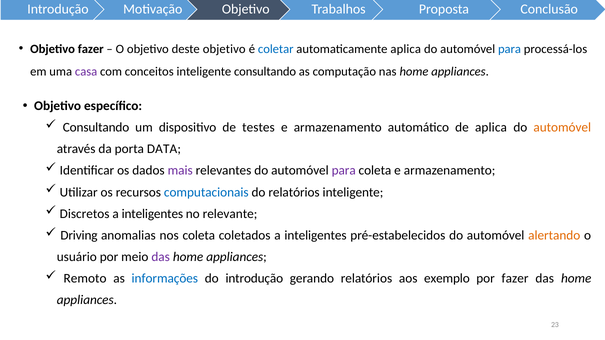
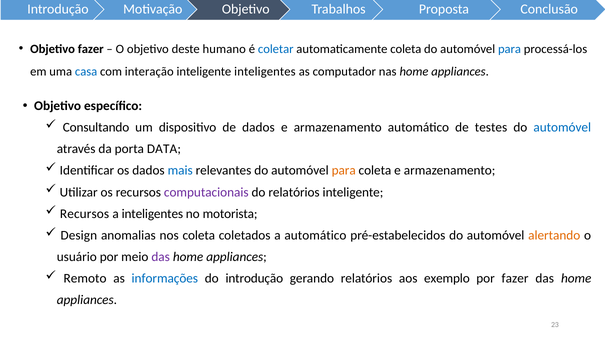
deste objetivo: objetivo -> humano (224, 49)
automaticamente aplica: aplica -> coleta (406, 49)
casa colour: purple -> blue (86, 72)
conceitos: conceitos -> interação (149, 72)
inteligente consultando: consultando -> inteligentes (265, 72)
computação: computação -> computador (344, 72)
de testes: testes -> dados (259, 128)
de aplica: aplica -> testes (491, 128)
automóvel colour: orange -> blue (562, 128)
mais colour: purple -> blue (180, 171)
para colour: purple -> orange (344, 171)
computacionais colour: blue -> purple (206, 192)
Discretos: Discretos -> Recursos (85, 214)
relevante: relevante -> motorista (230, 214)
Driving: Driving -> Design (79, 236)
coletados a inteligentes: inteligentes -> automático (315, 236)
